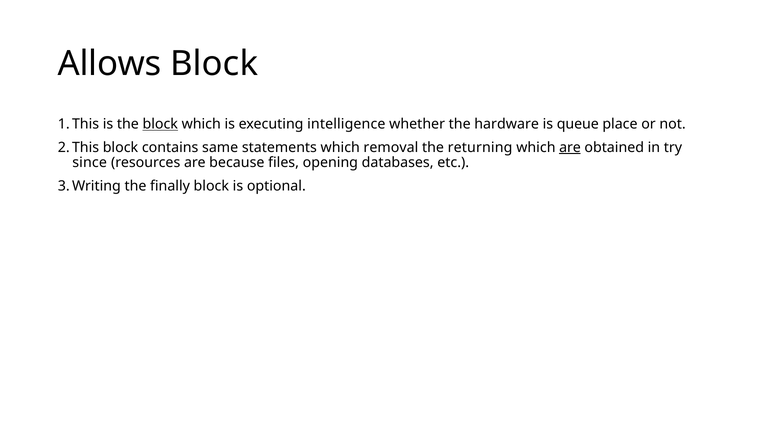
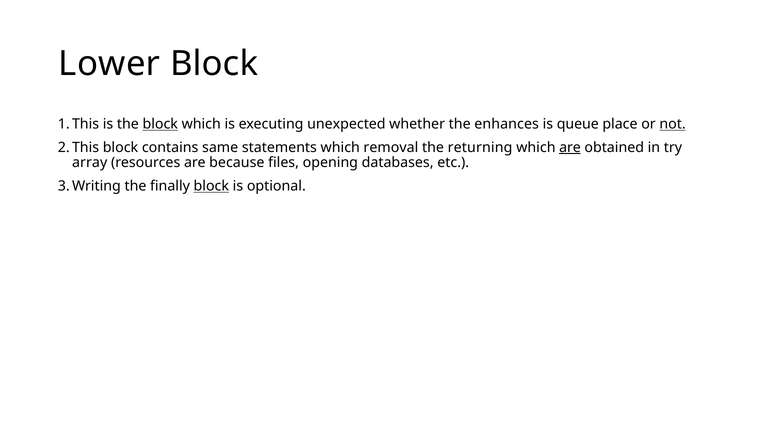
Allows: Allows -> Lower (109, 64)
intelligence: intelligence -> unexpected (346, 124)
hardware: hardware -> enhances (507, 124)
not underline: none -> present (673, 124)
since: since -> array (90, 163)
block underline: none -> present (211, 186)
